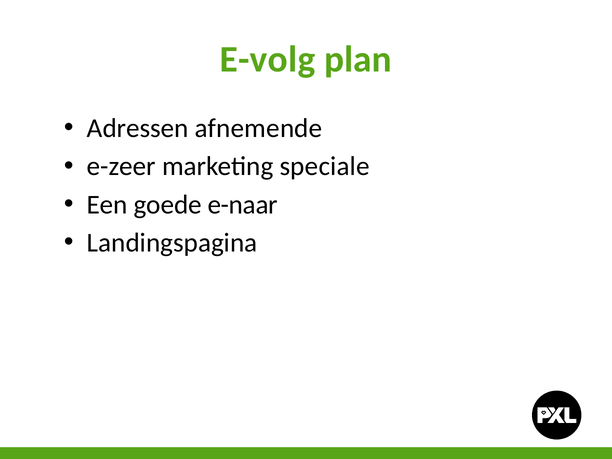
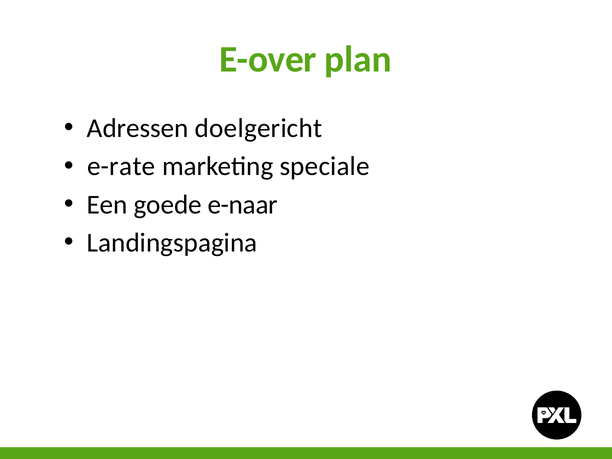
E-volg: E-volg -> E-over (268, 59)
afnemende: afnemende -> doelgericht (259, 128)
e-zeer: e-zeer -> e-rate (121, 166)
